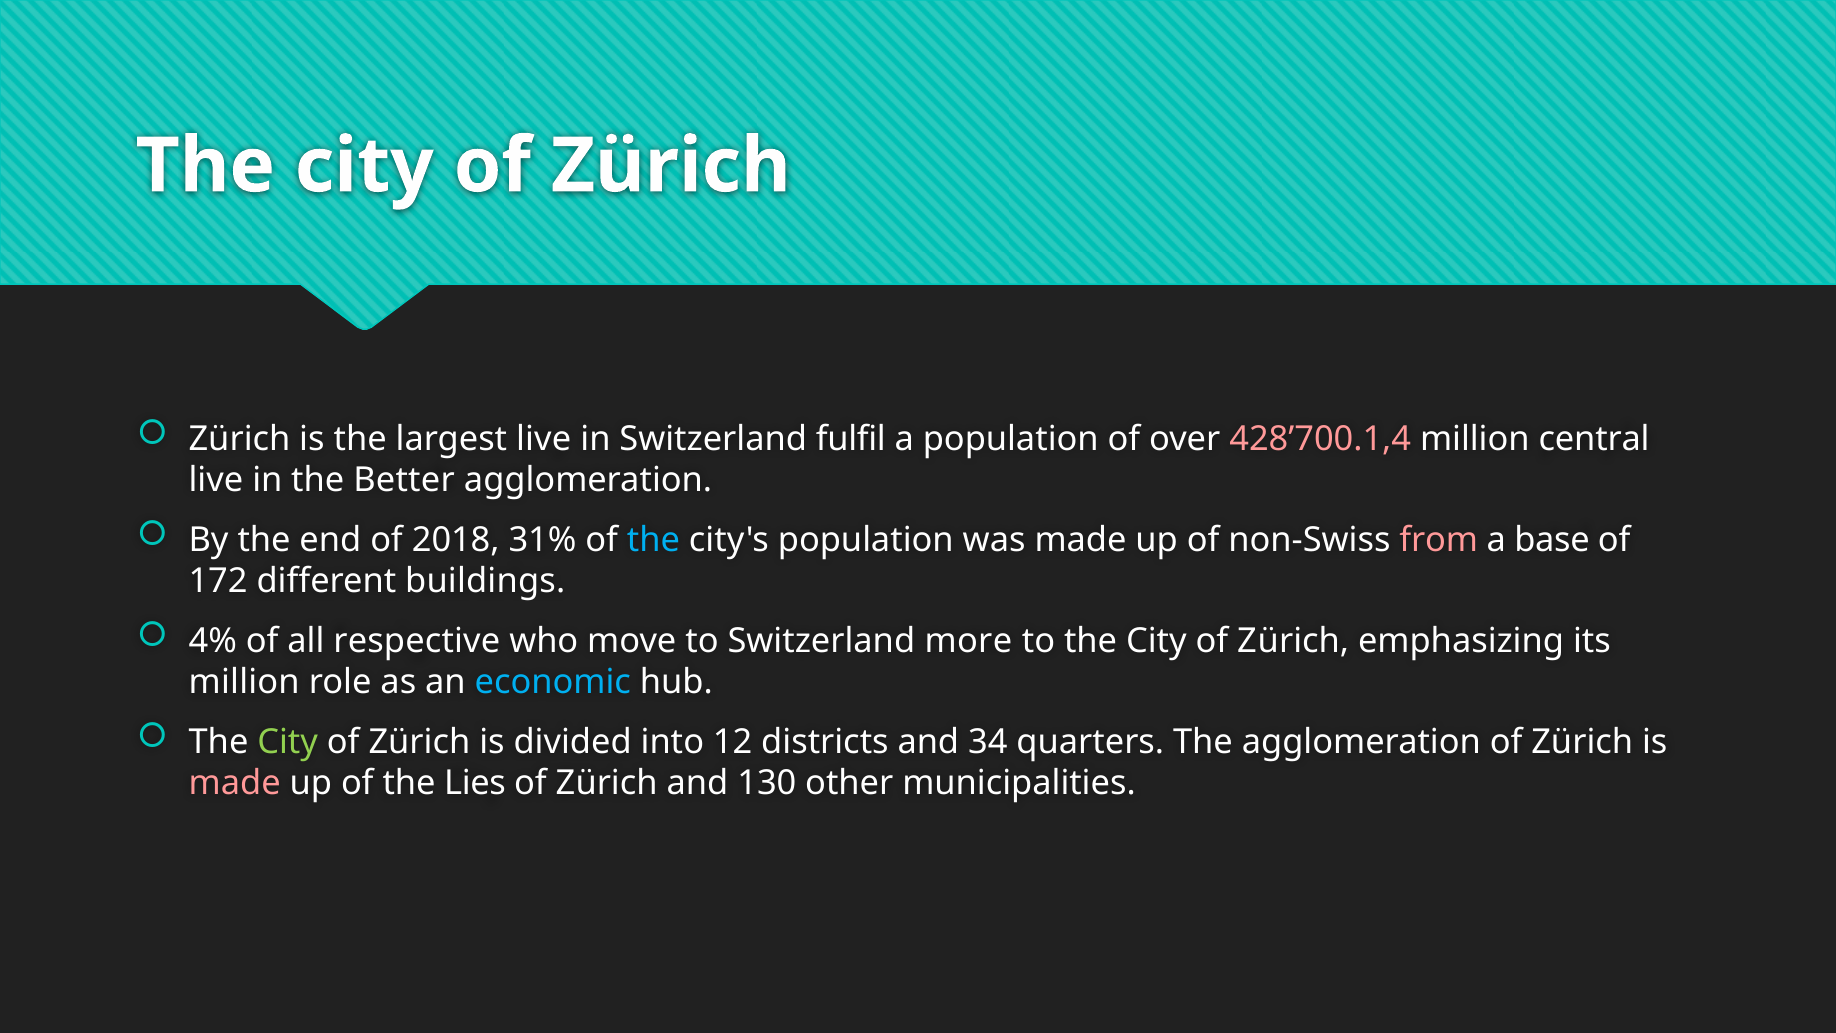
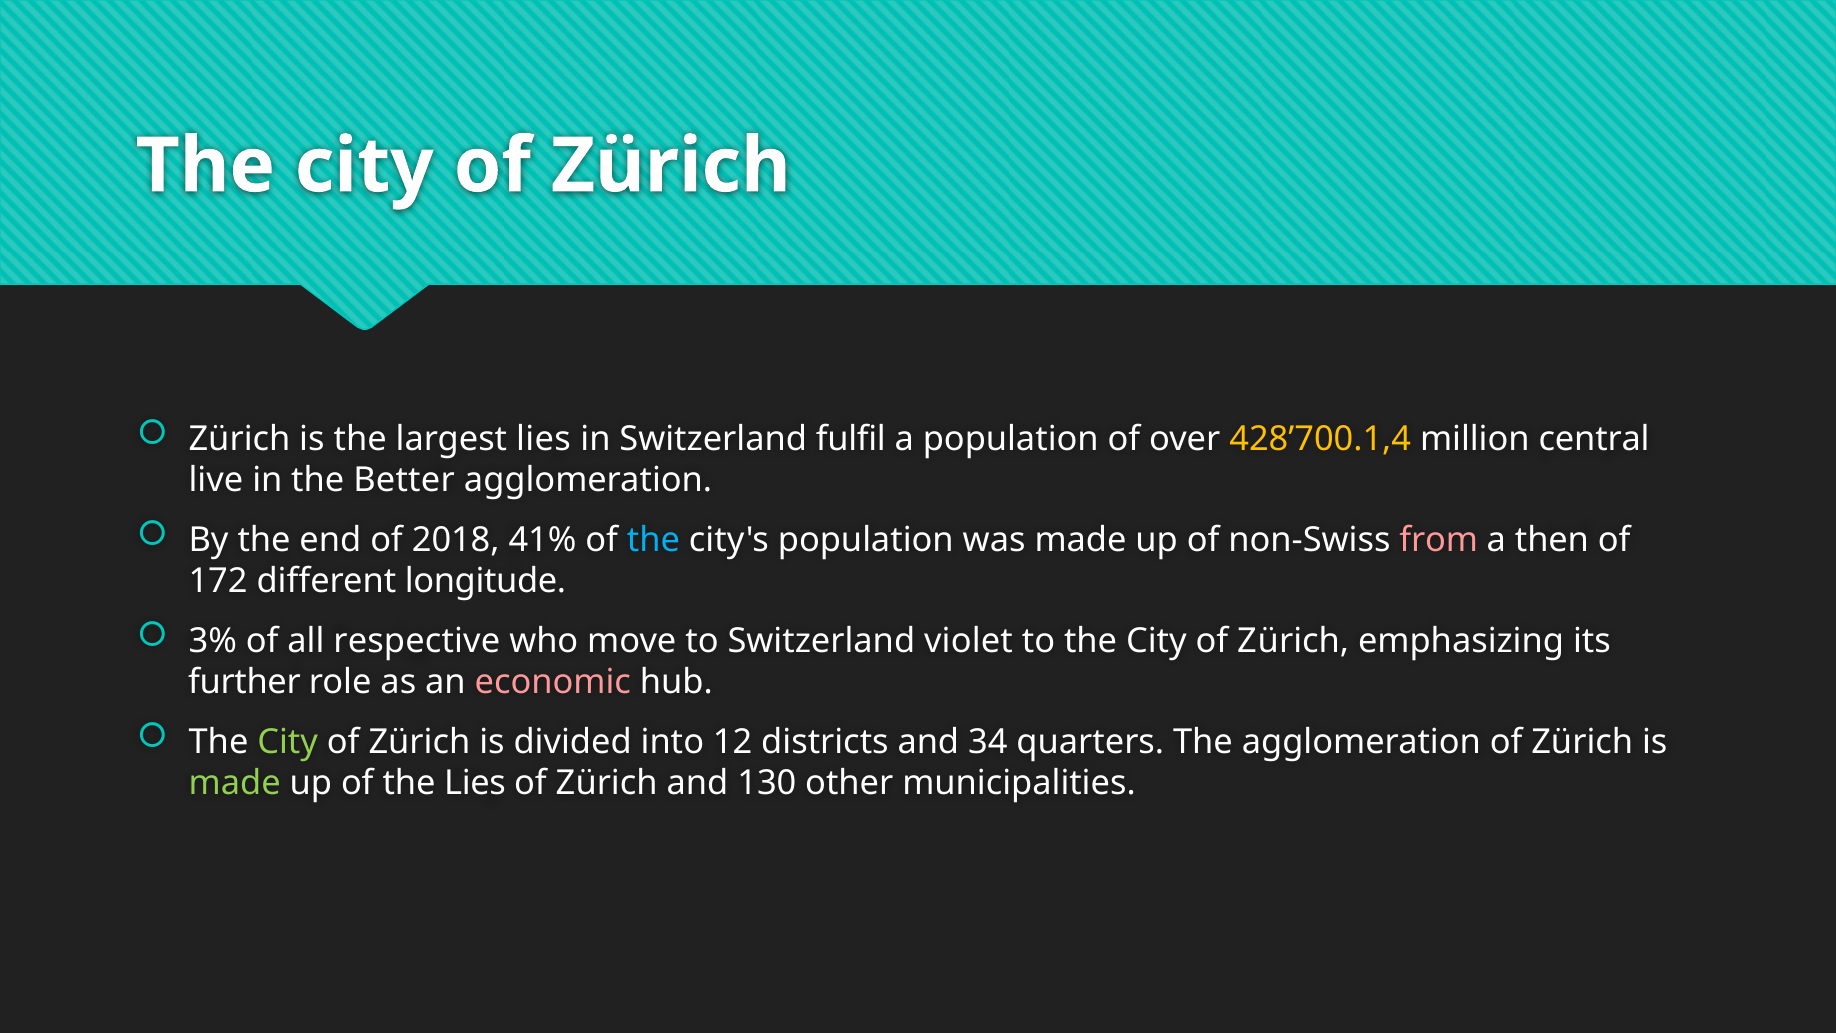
largest live: live -> lies (544, 439)
428’700.1,4 colour: pink -> yellow (1320, 439)
31%: 31% -> 41% (543, 540)
base: base -> then (1552, 540)
buildings: buildings -> longitude (485, 581)
4%: 4% -> 3% (213, 641)
more: more -> violet (968, 641)
million: million -> further (244, 682)
economic colour: light blue -> pink (553, 682)
made colour: pink -> light green (235, 783)
